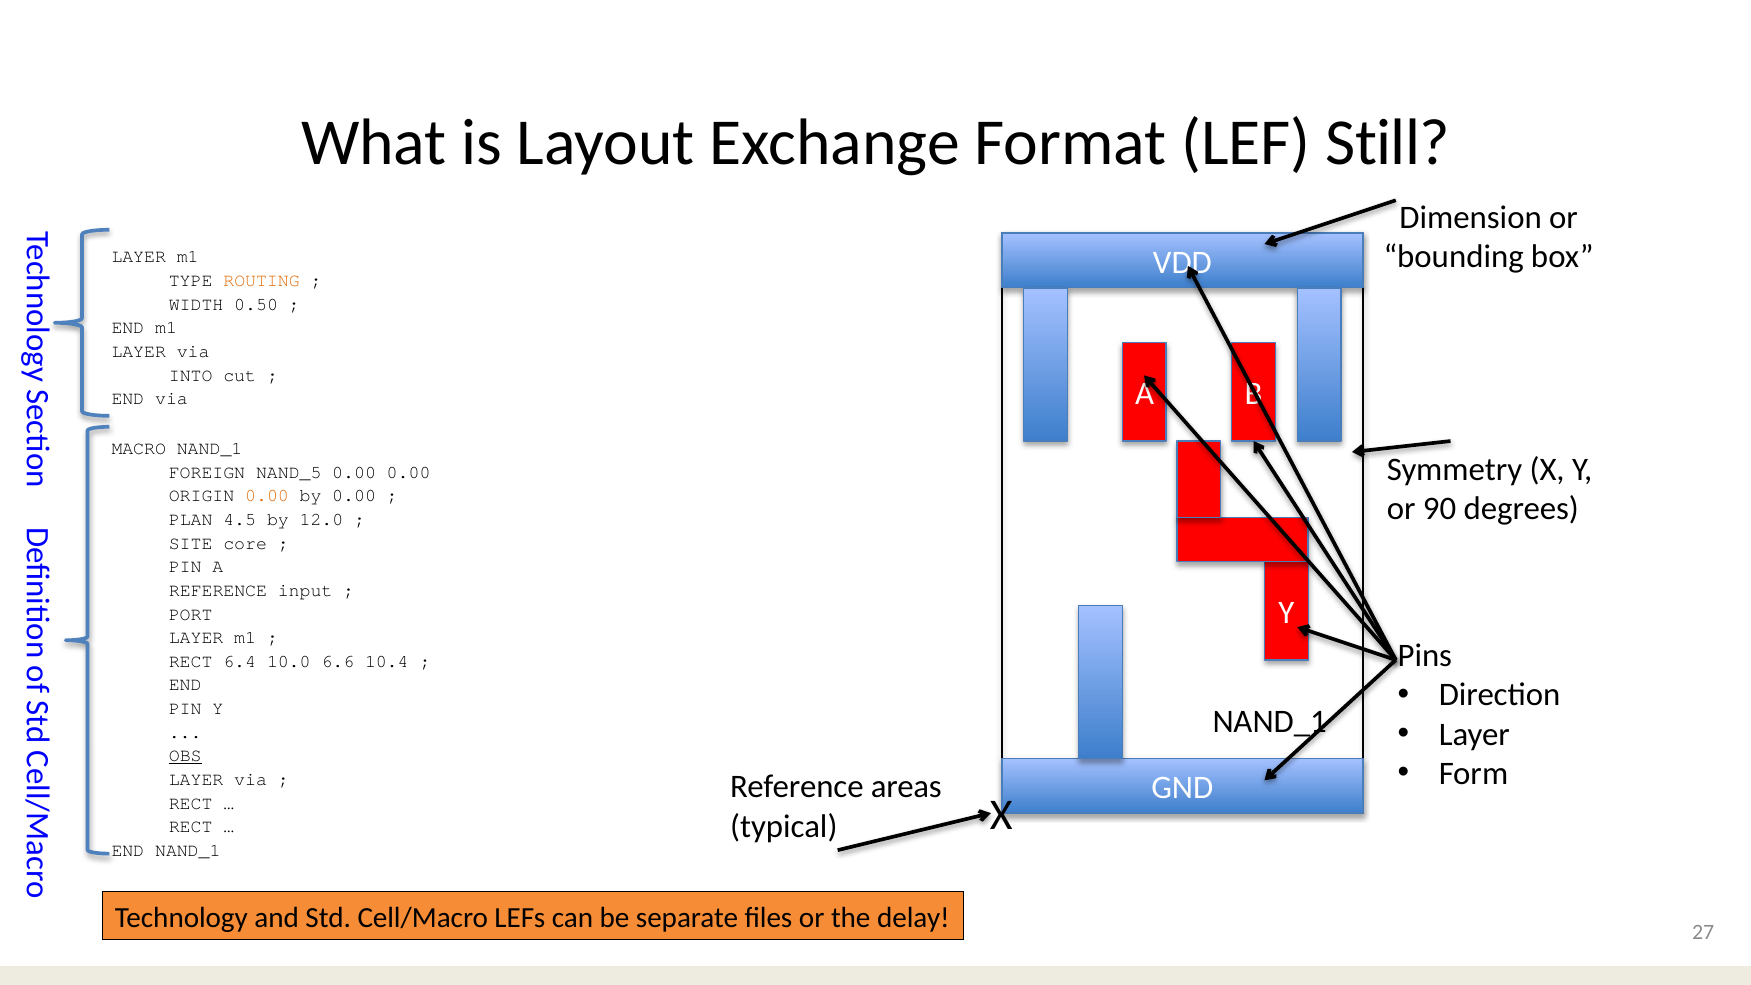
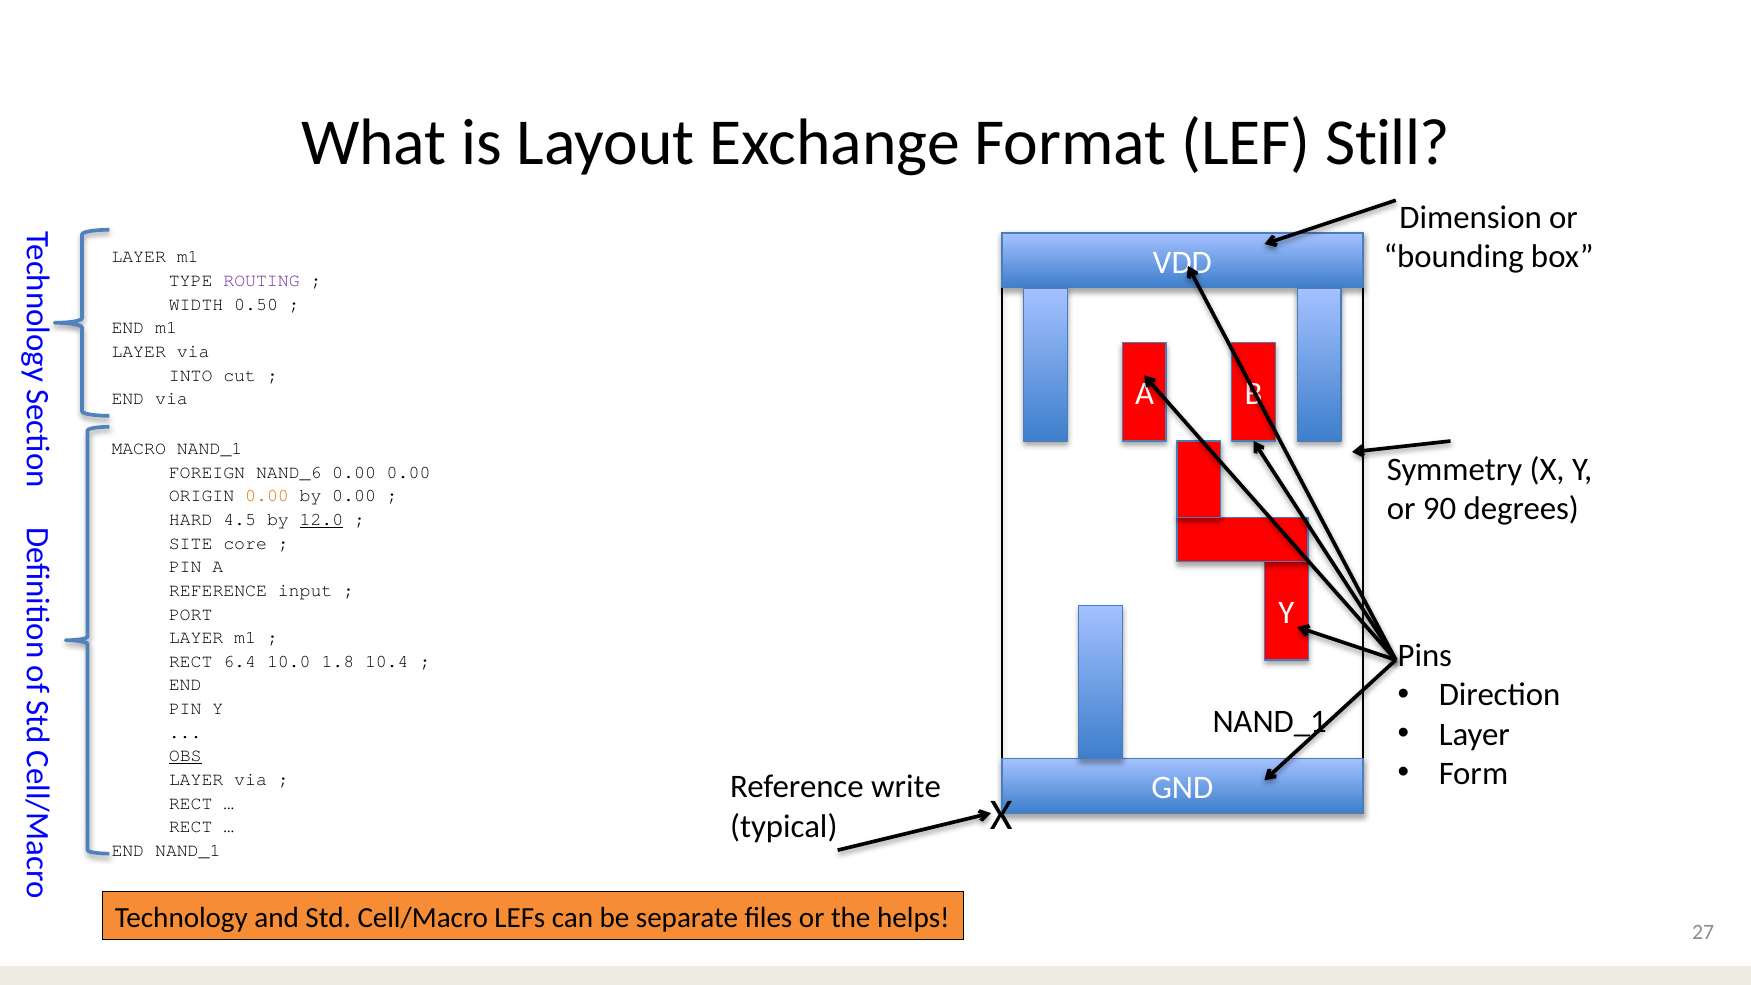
ROUTING colour: orange -> purple (262, 281)
NAND_5: NAND_5 -> NAND_6 (289, 472)
PLAN: PLAN -> HARD (191, 519)
12.0 underline: none -> present (321, 519)
6.6: 6.6 -> 1.8 (338, 661)
areas: areas -> write (906, 787)
delay: delay -> helps (913, 918)
